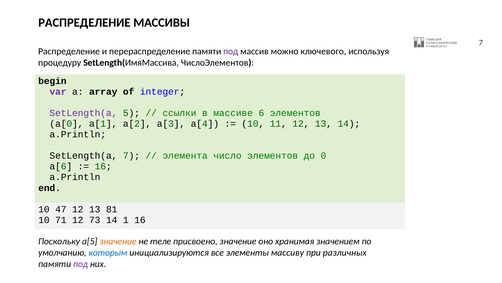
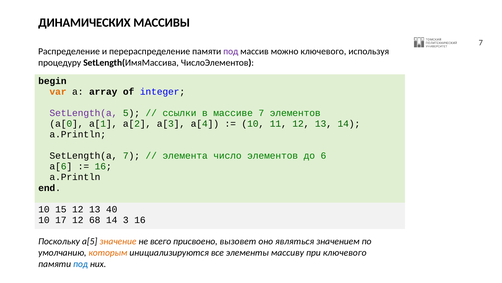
РАСПРЕДЕЛЕНИЕ: РАСПРЕДЕЛЕНИЕ -> ДИНАМИЧЕСКИХ (84, 23)
var colour: purple -> orange (58, 91)
массиве 6: 6 -> 7 (261, 113)
0: 0 -> 6 (323, 155)
47: 47 -> 15 (61, 209)
81: 81 -> 40 (112, 209)
71: 71 -> 17 (61, 219)
73: 73 -> 68 (95, 219)
1: 1 -> 3 (126, 219)
теле: теле -> всего (161, 241)
присвоено значение: значение -> вызовет (238, 241)
хранимая: хранимая -> являться (295, 241)
которым colour: blue -> orange (108, 252)
при различных: различных -> ключевого (345, 252)
под colour: purple -> blue (80, 263)
